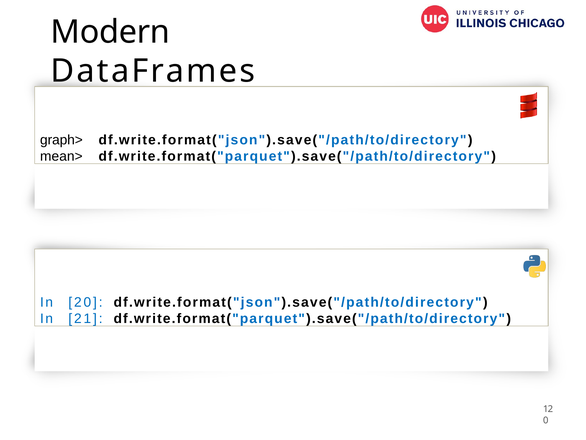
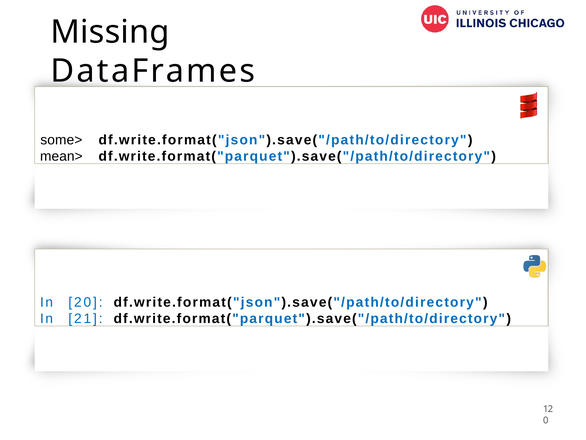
Modern: Modern -> Missing (110, 32)
graph>: graph> -> some> (61, 140)
